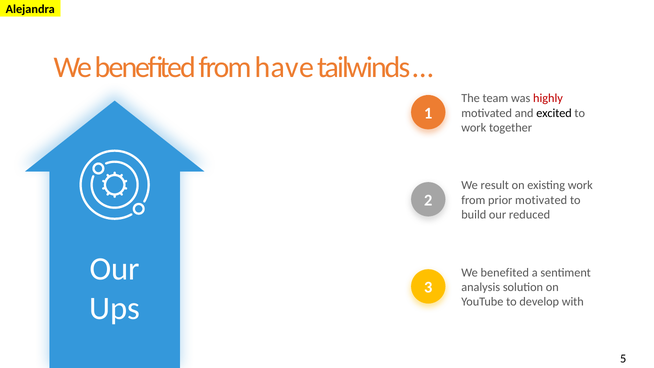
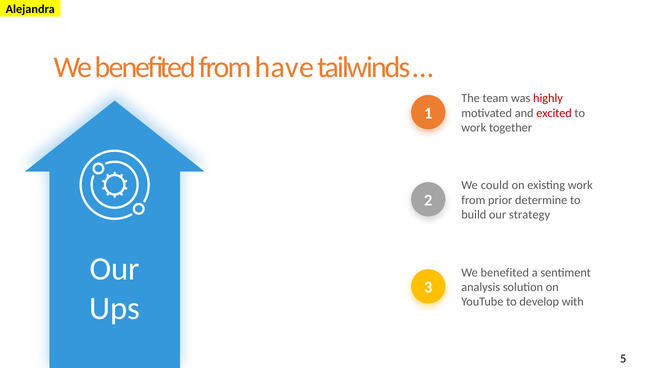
excited colour: black -> red (554, 113)
result: result -> could (495, 185)
prior motivated: motivated -> determine (541, 200)
reduced: reduced -> strategy (530, 215)
